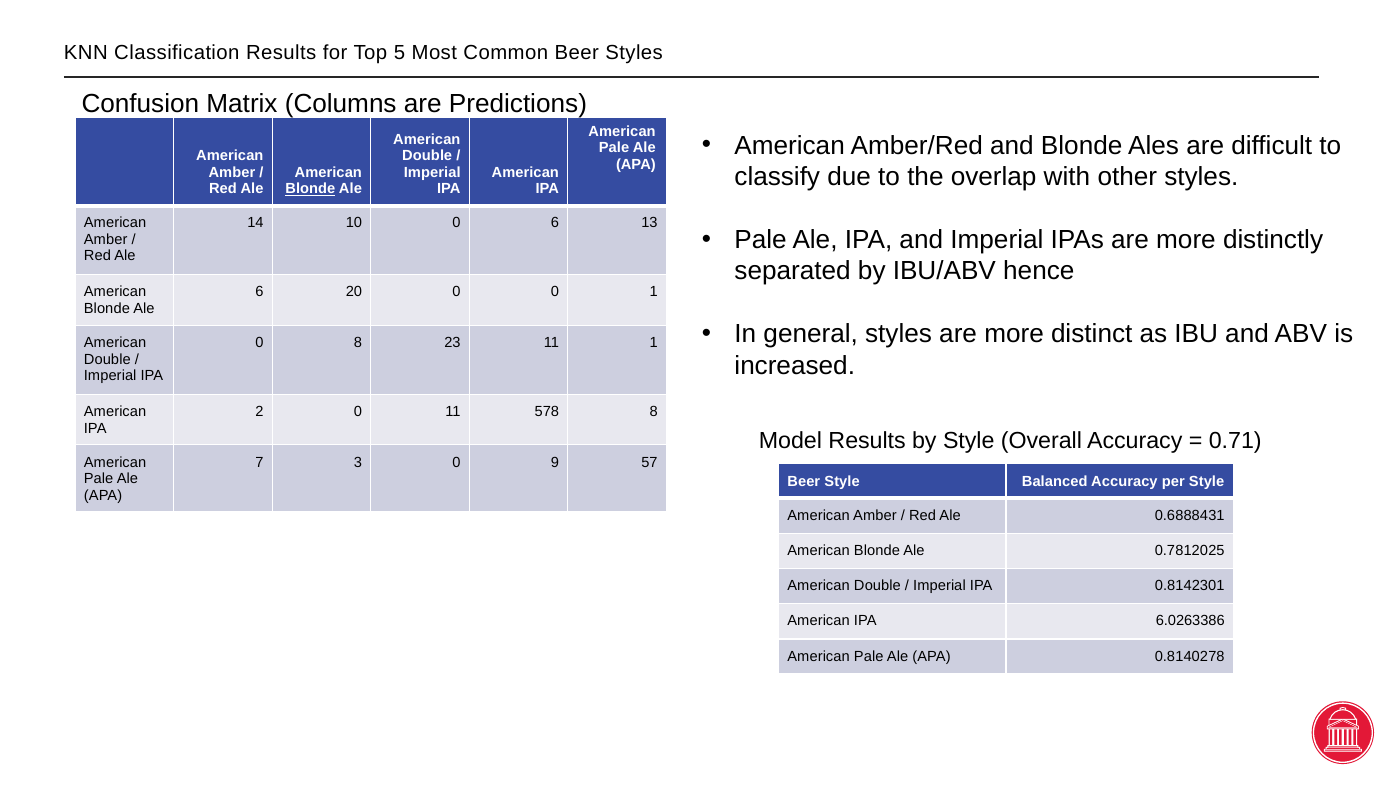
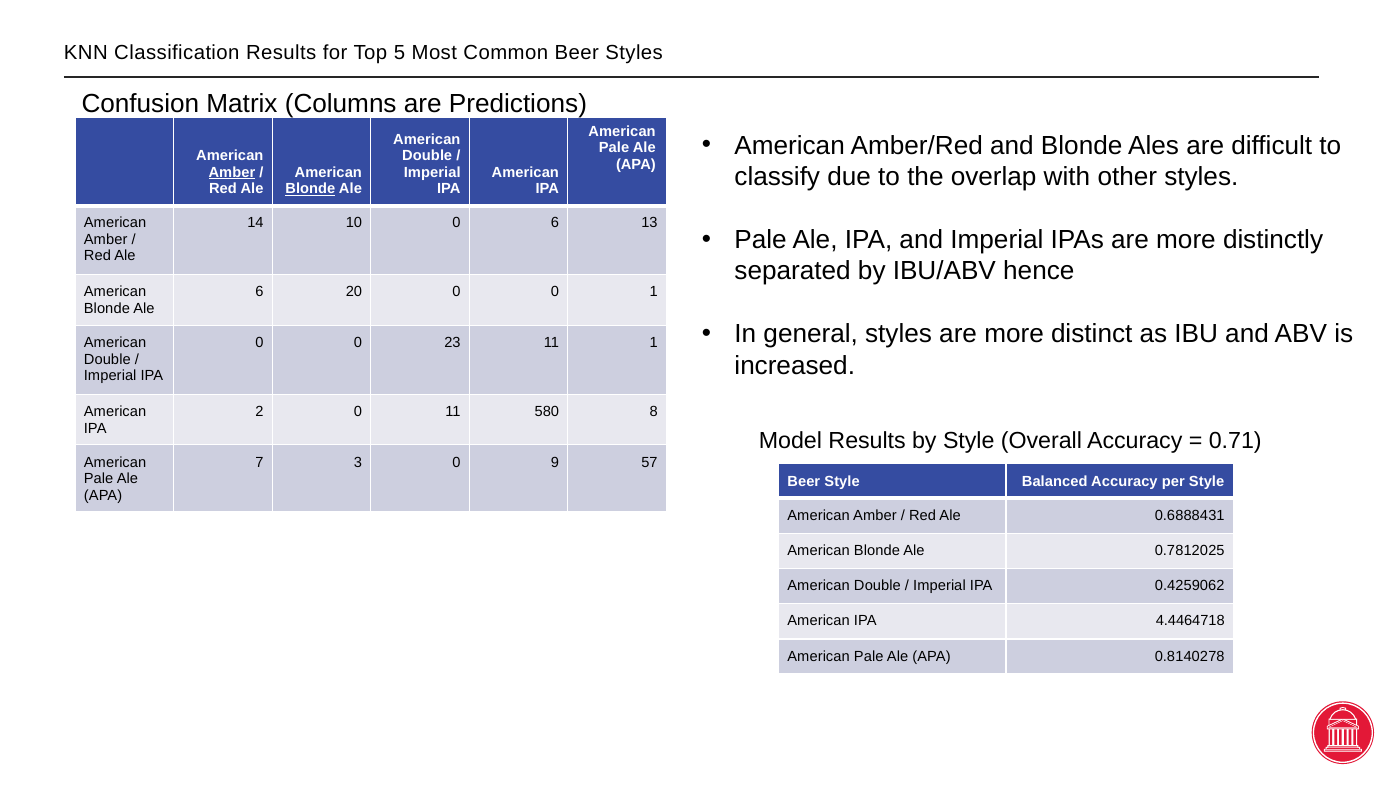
Amber underline: none -> present (232, 172)
8: 8 -> 0 (358, 343)
578: 578 -> 580 (547, 412)
0.8142301: 0.8142301 -> 0.4259062 (1190, 586)
6.0263386: 6.0263386 -> 4.4464718 (1190, 621)
